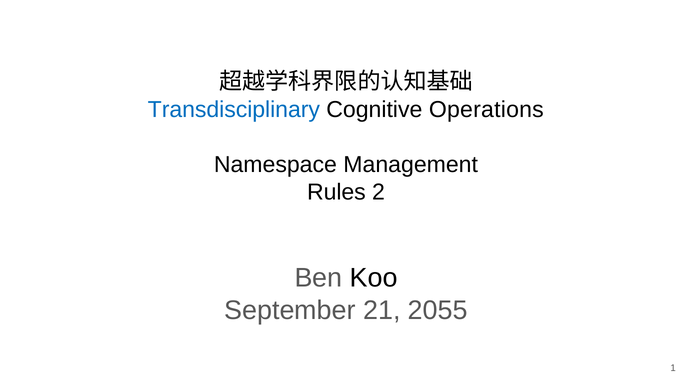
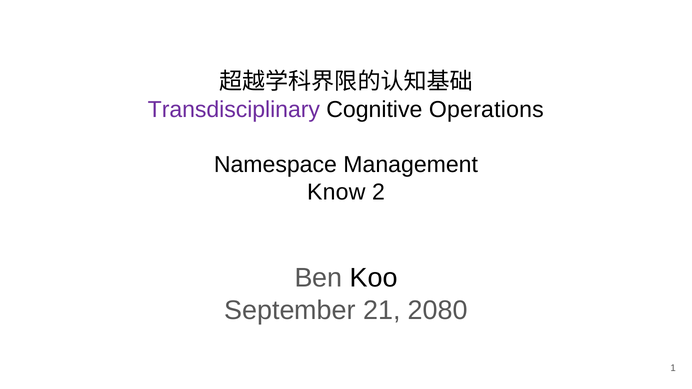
Transdisciplinary colour: blue -> purple (234, 109)
Rules: Rules -> Know (336, 193)
2055: 2055 -> 2080 (438, 310)
